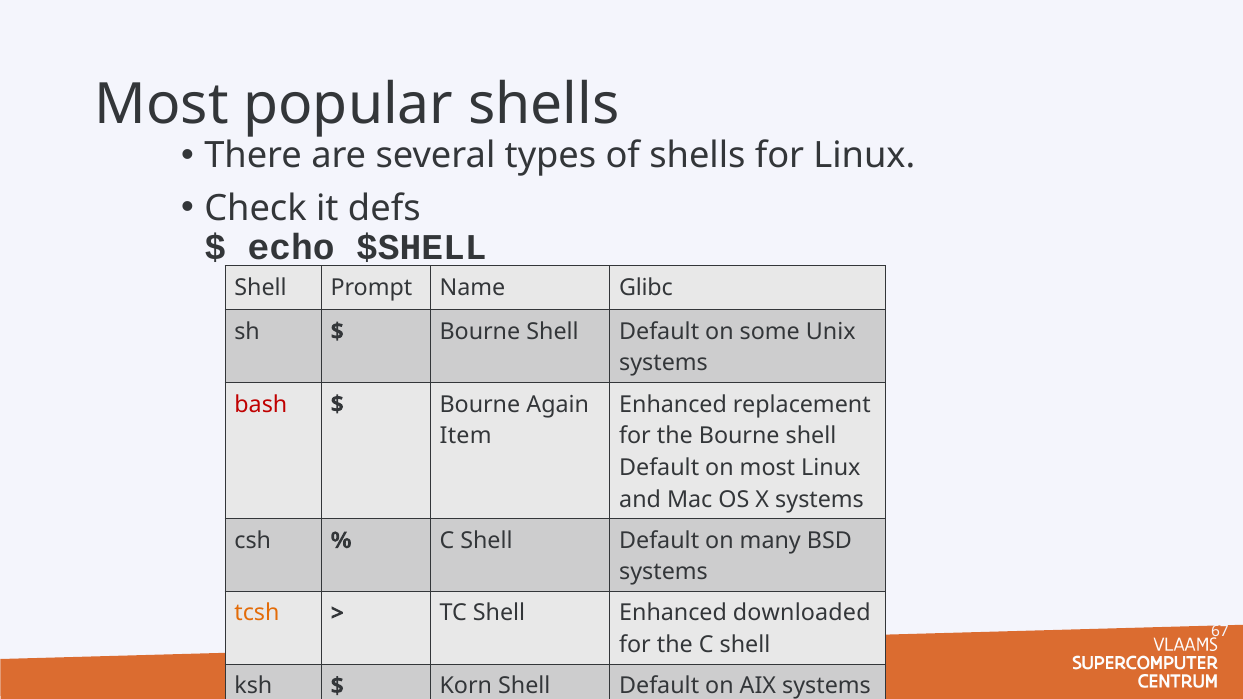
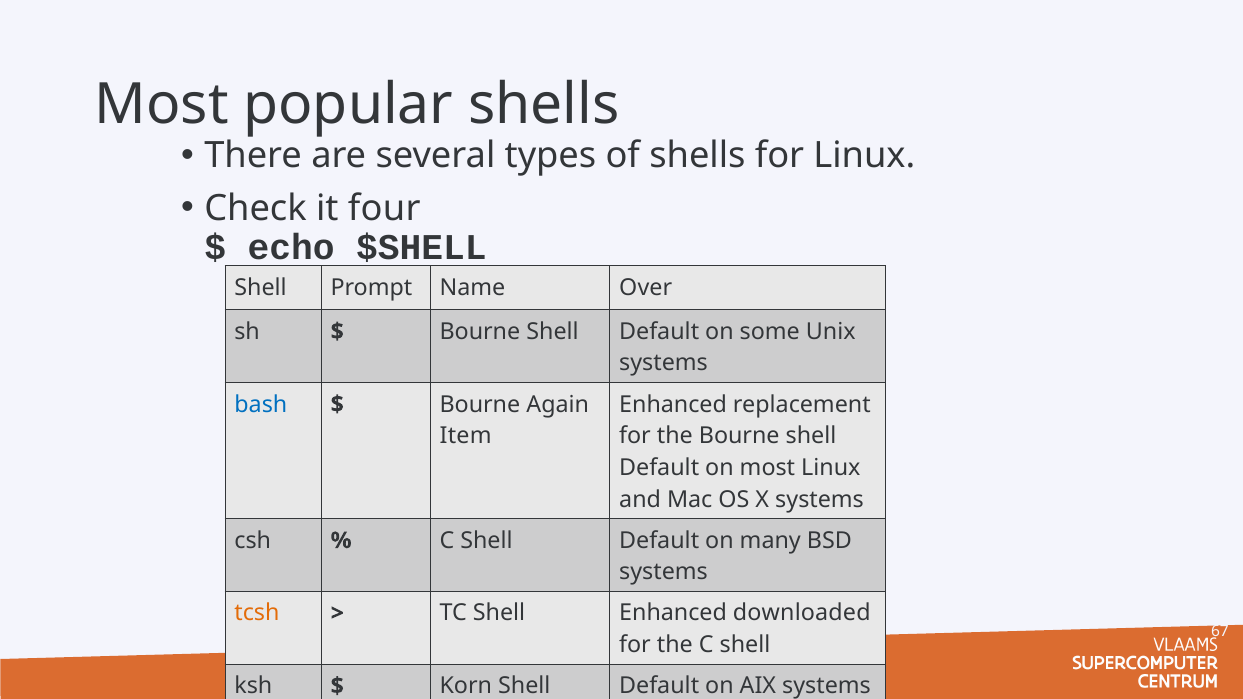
defs: defs -> four (384, 208)
Glibc: Glibc -> Over (646, 288)
bash colour: red -> blue (261, 404)
